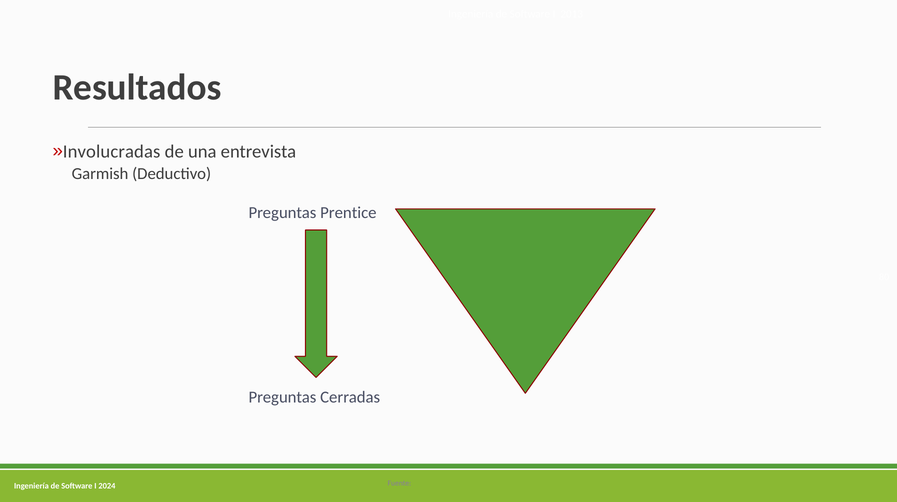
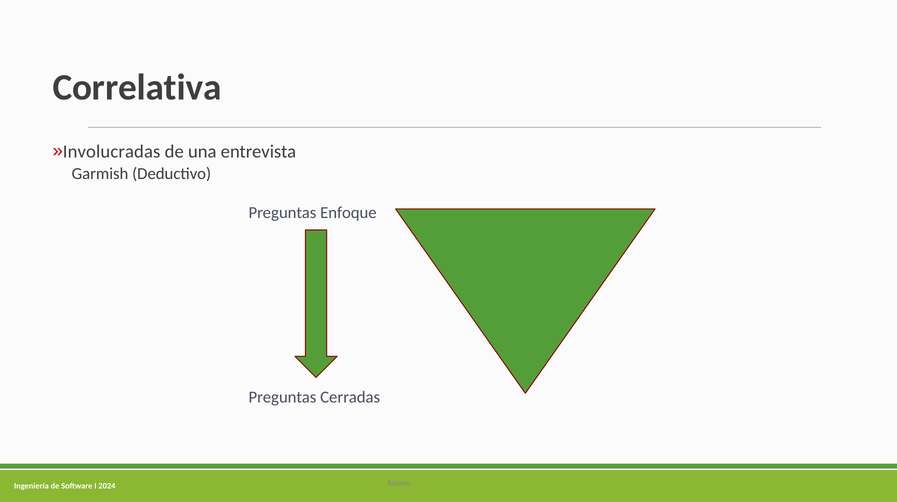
Resultados: Resultados -> Correlativa (137, 88)
Prentice: Prentice -> Enfoque (348, 213)
